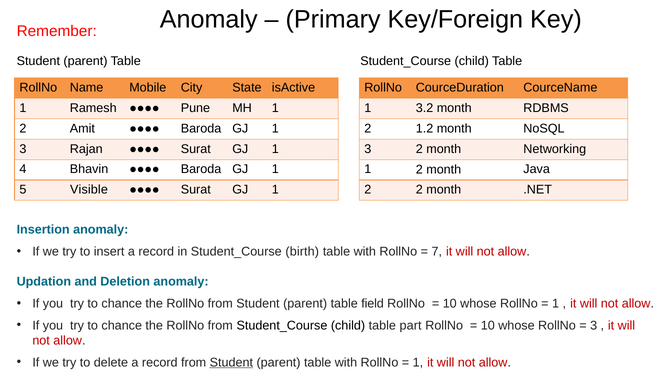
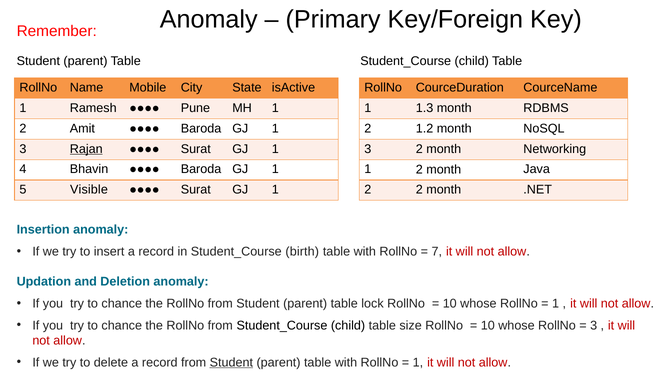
3.2: 3.2 -> 1.3 (425, 108)
Rajan underline: none -> present (86, 149)
field: field -> lock (373, 303)
part: part -> size (411, 325)
